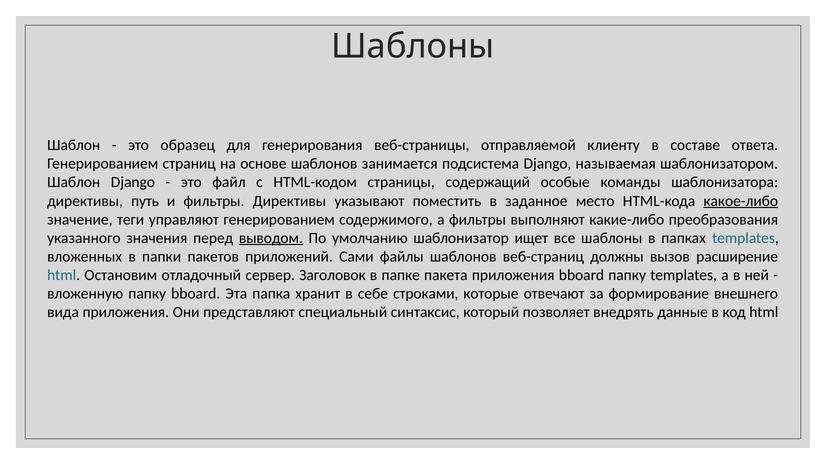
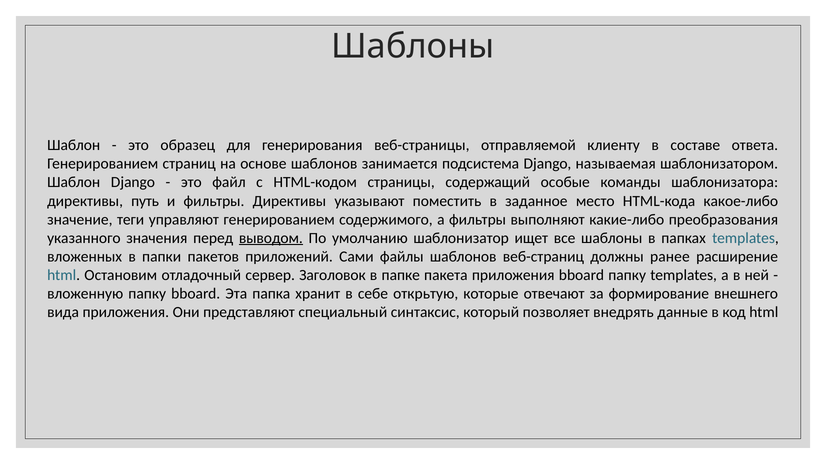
какое-либо underline: present -> none (741, 201)
вызов: вызов -> ранее (670, 257)
строками: строками -> открьтую (426, 294)
